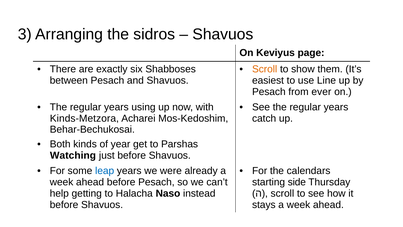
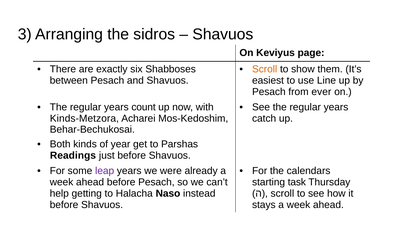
using: using -> count (144, 107)
Watching: Watching -> Readings (73, 155)
leap colour: blue -> purple (105, 171)
side: side -> task (297, 182)
